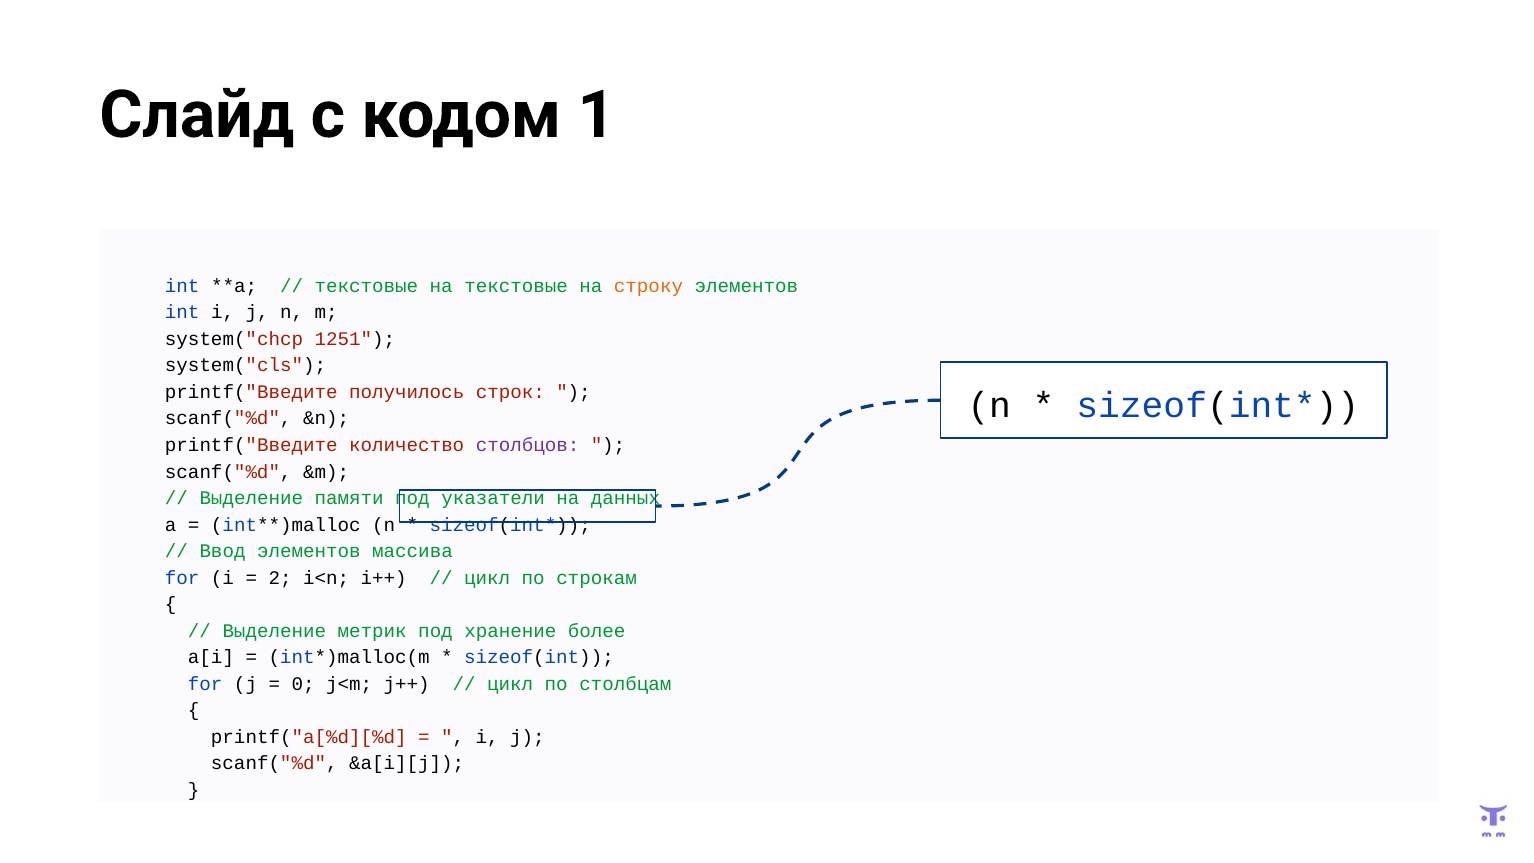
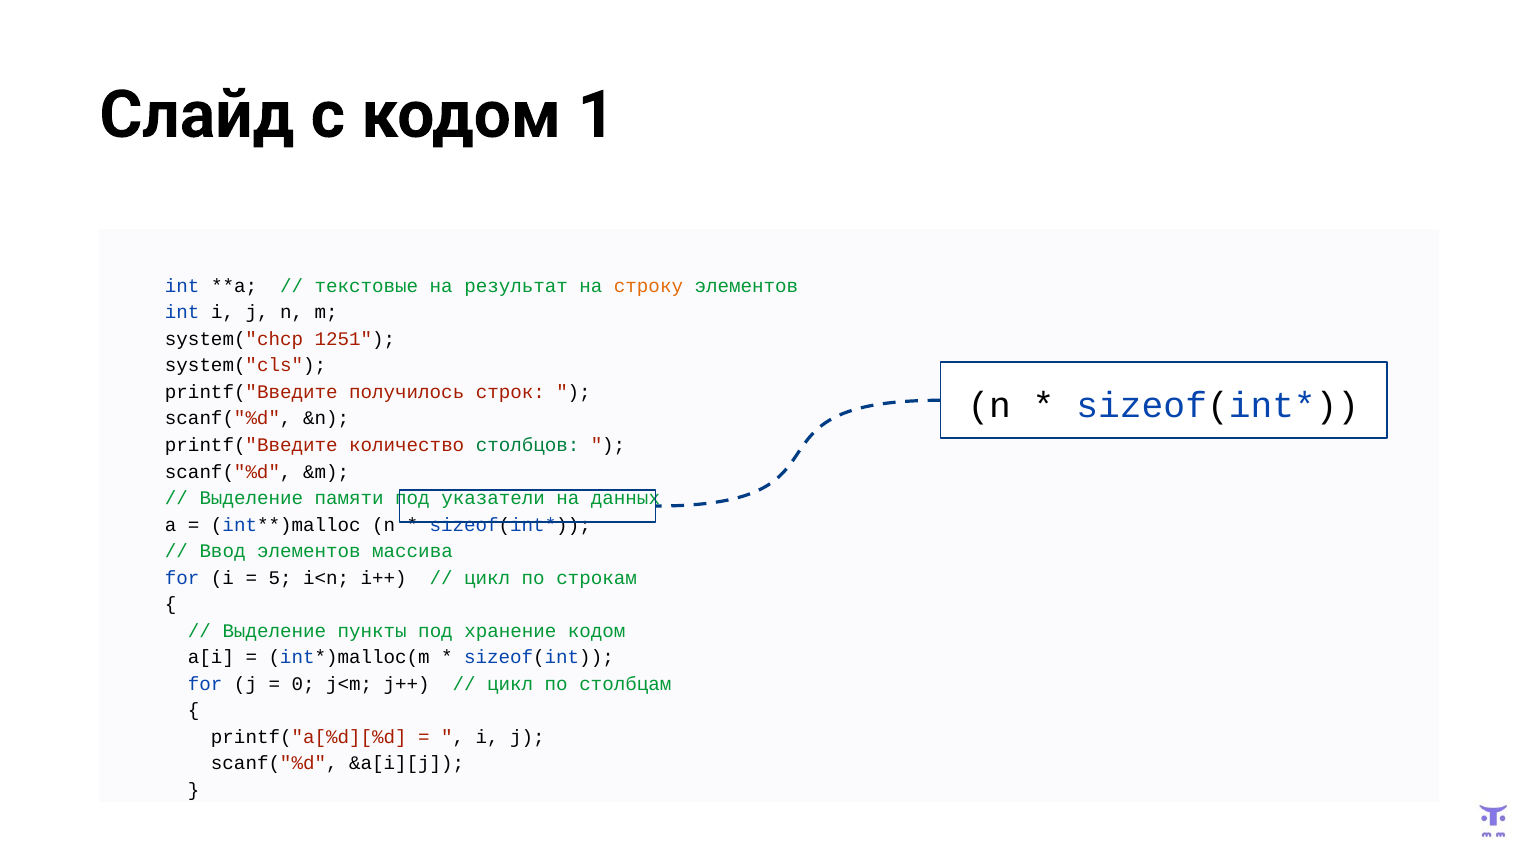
на текстовые: текстовые -> результат (516, 286)
столбцов colour: purple -> green (528, 445)
2: 2 -> 5 (280, 578)
метрик: метрик -> пункты (372, 631)
хранение более: более -> кодом (597, 631)
